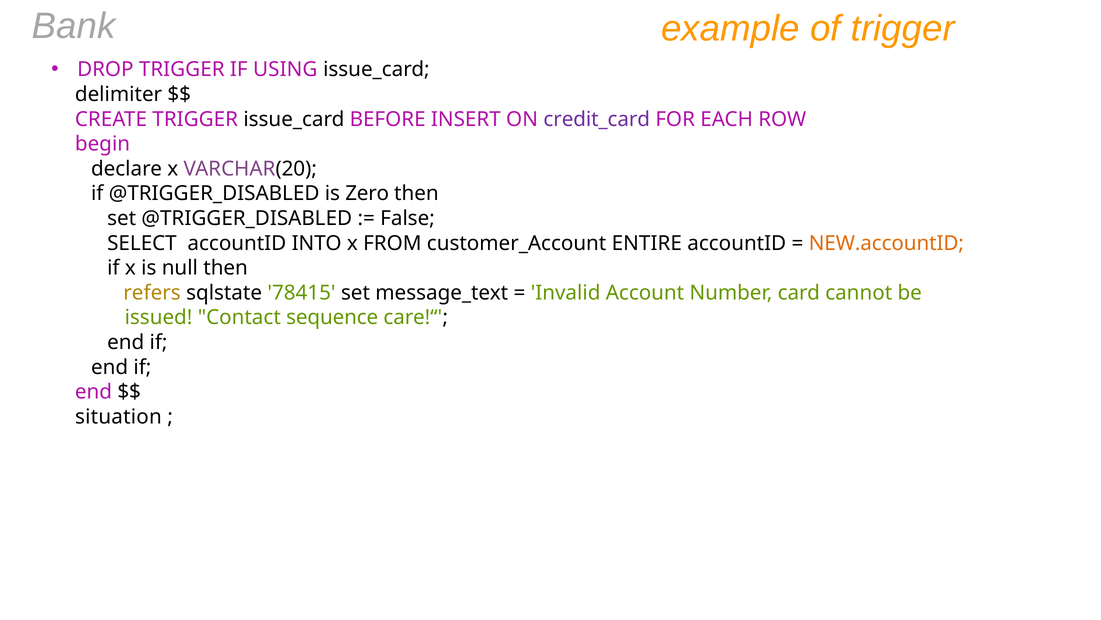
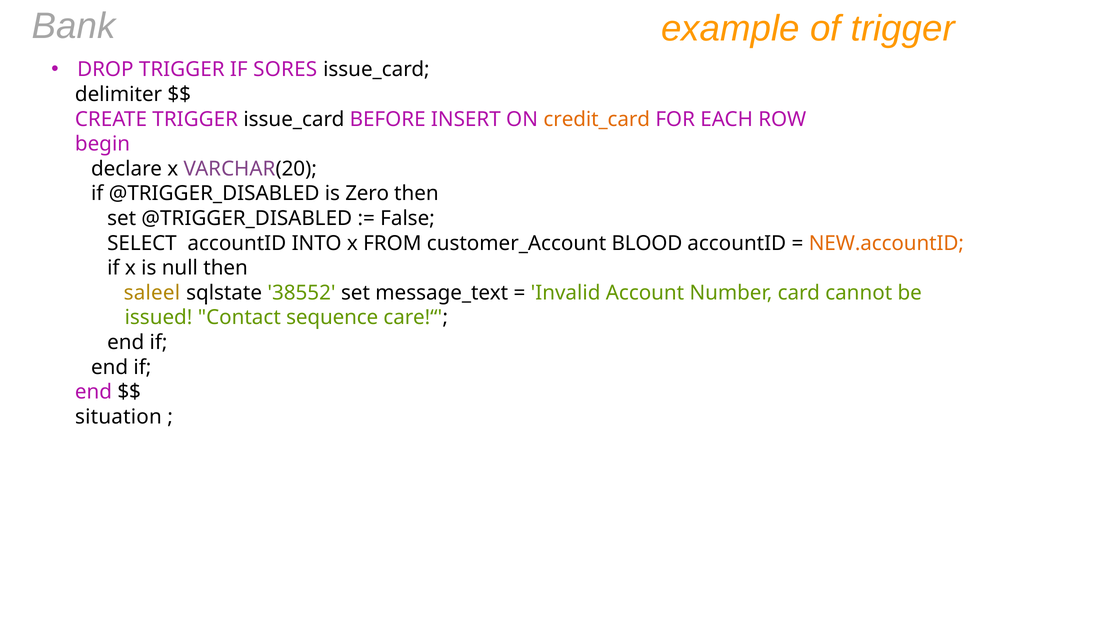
USING: USING -> SORES (285, 70)
credit_card colour: purple -> orange (597, 119)
ENTIRE: ENTIRE -> BLOOD (647, 243)
refers: refers -> saleel (152, 293)
78415: 78415 -> 38552 (301, 293)
